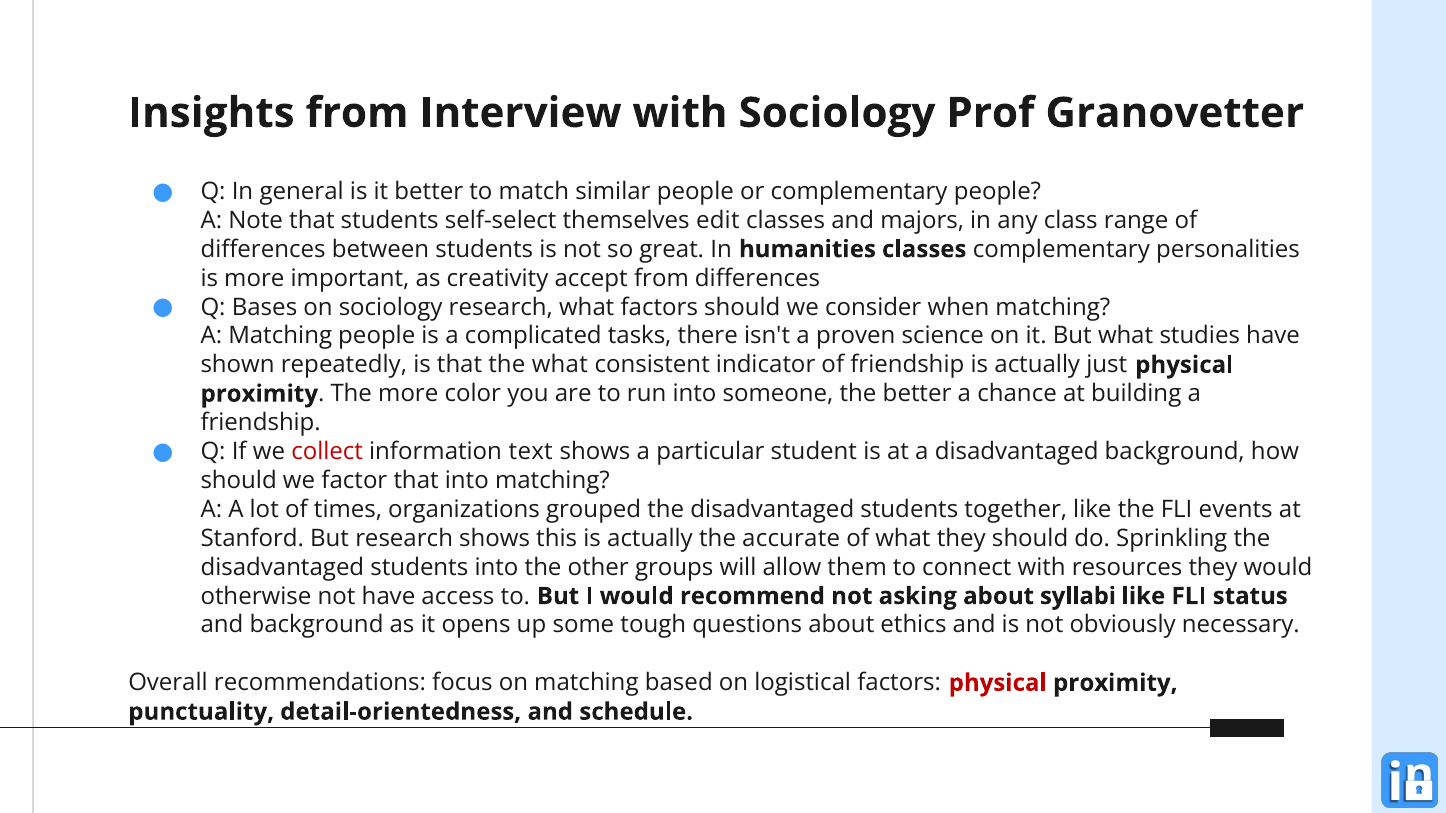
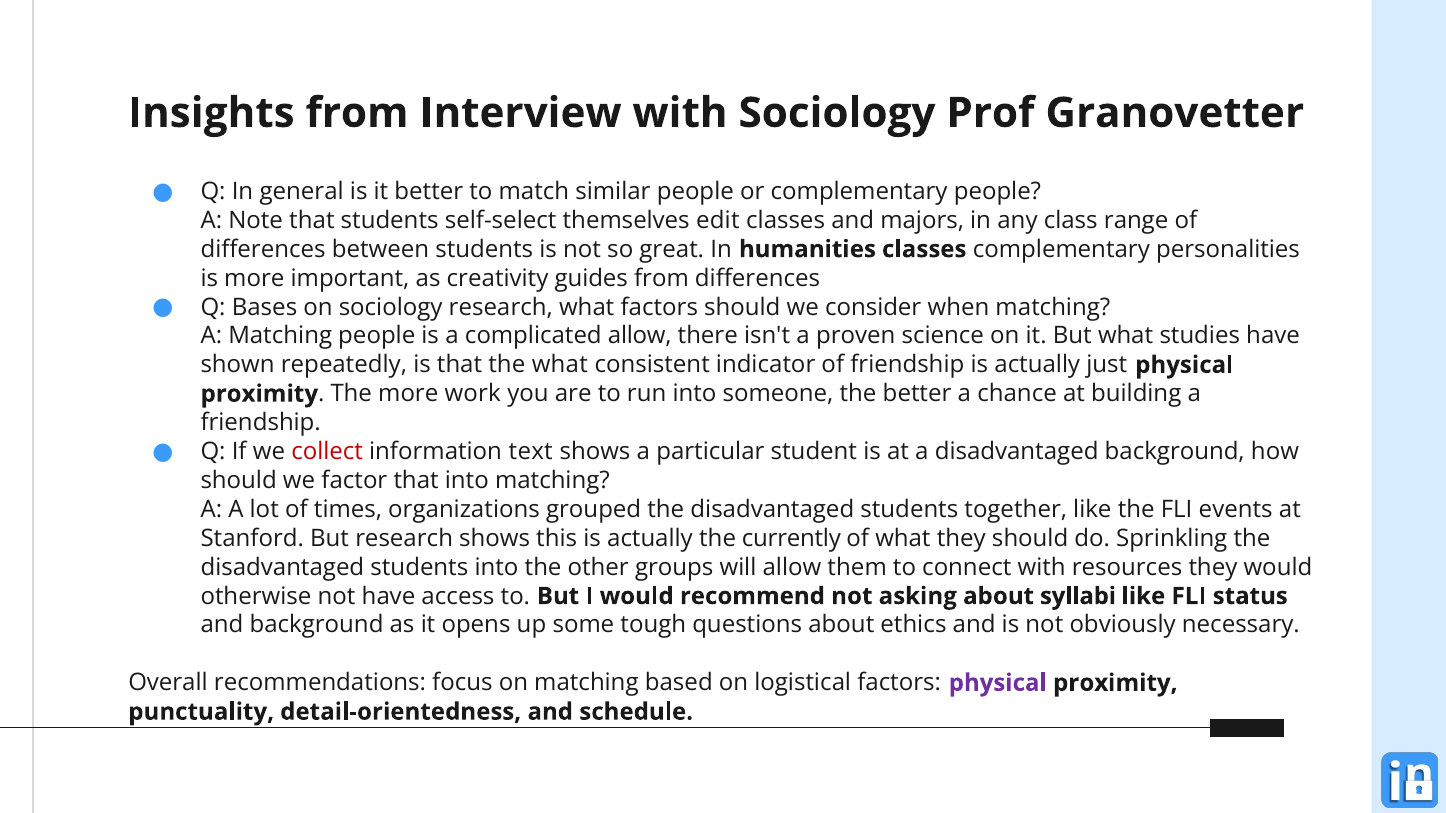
accept: accept -> guides (591, 278)
complicated tasks: tasks -> allow (640, 336)
color: color -> work (473, 394)
accurate: accurate -> currently (791, 539)
physical colour: red -> purple (998, 683)
